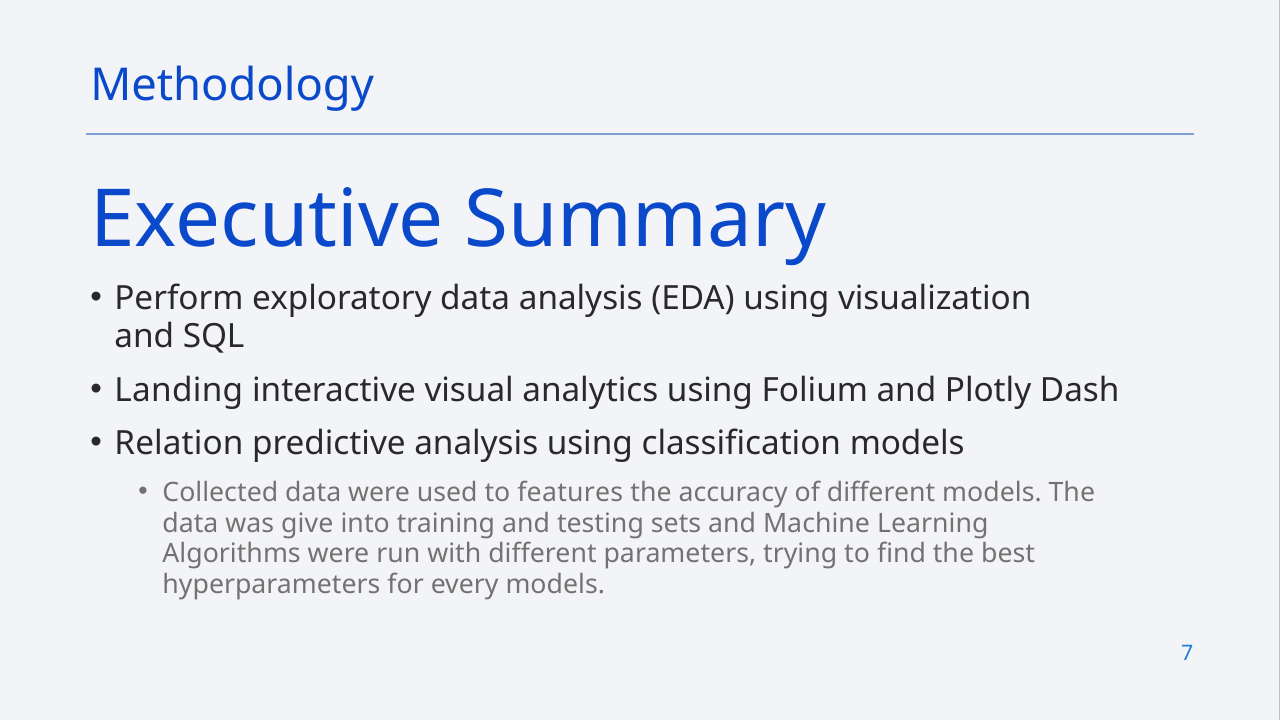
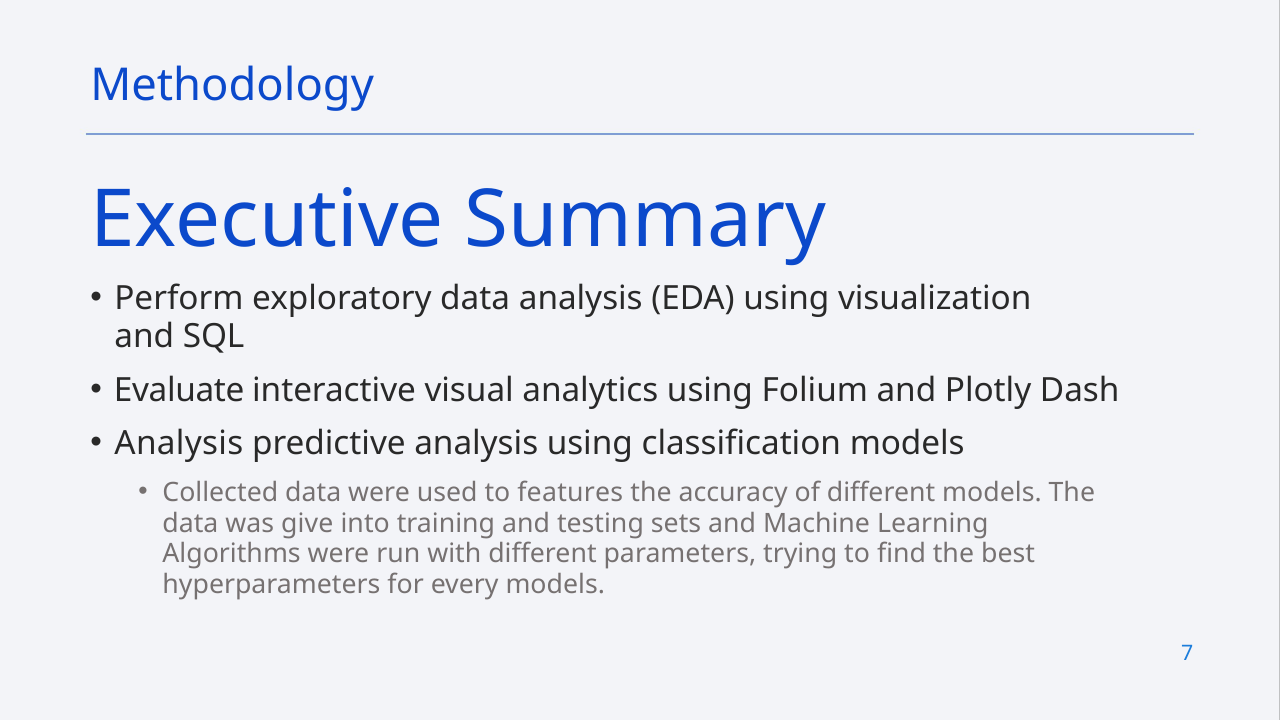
Landing: Landing -> Evaluate (179, 390)
Relation: Relation -> Analysis (179, 443)
